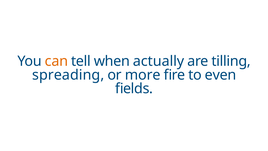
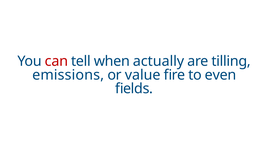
can colour: orange -> red (56, 61)
spreading: spreading -> emissions (68, 75)
more: more -> value (143, 75)
